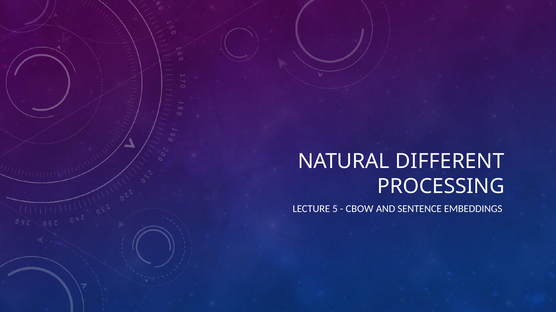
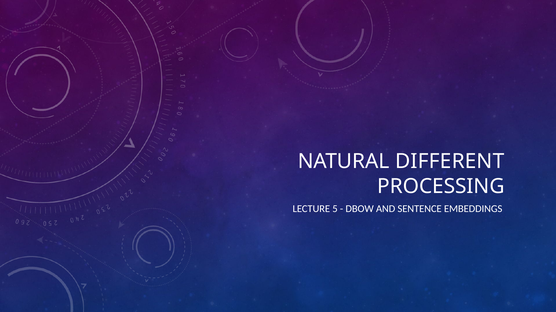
CBOW: CBOW -> DBOW (360, 209)
